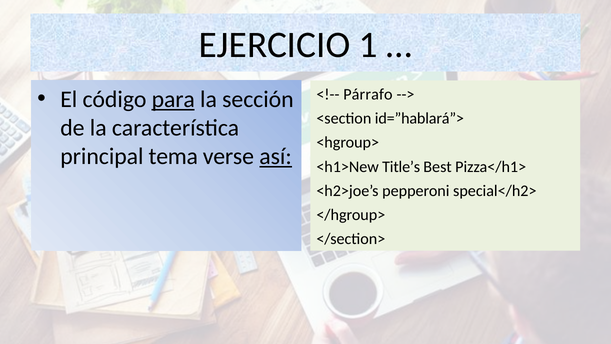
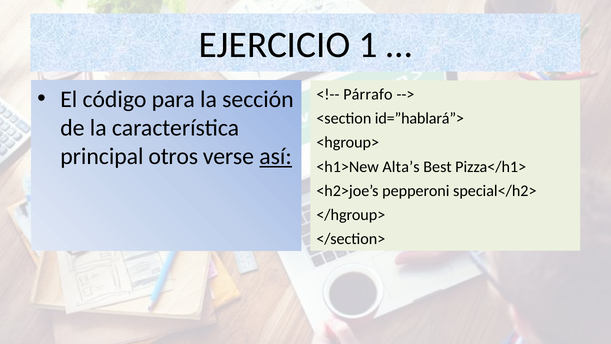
para underline: present -> none (173, 99)
tema: tema -> otros (173, 156)
Title’s: Title’s -> Alta’s (401, 167)
